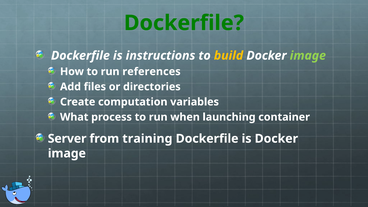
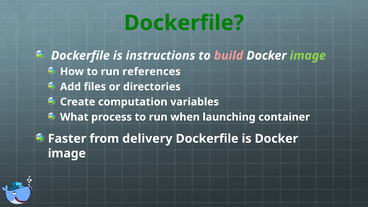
build colour: yellow -> pink (229, 56)
Server: Server -> Faster (67, 139)
training: training -> delivery (147, 139)
